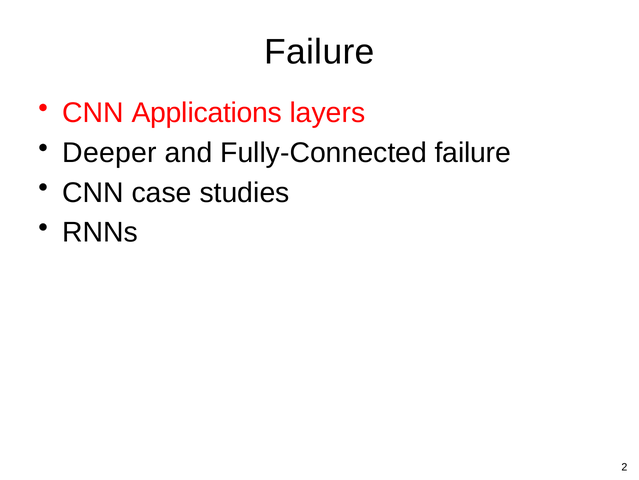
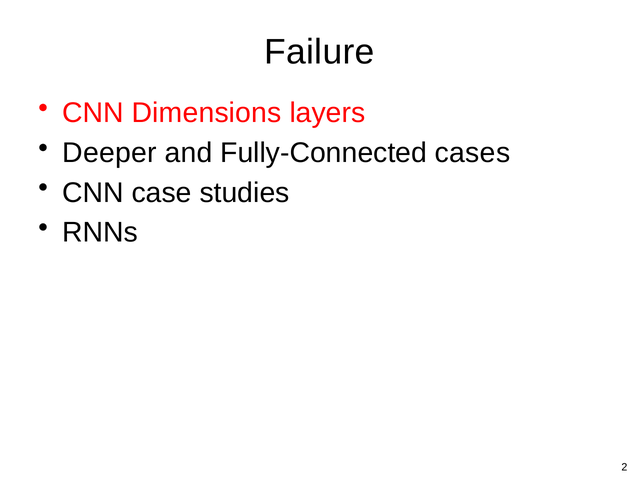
Applications: Applications -> Dimensions (207, 113)
Fully-Connected failure: failure -> cases (473, 153)
